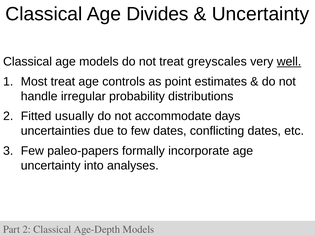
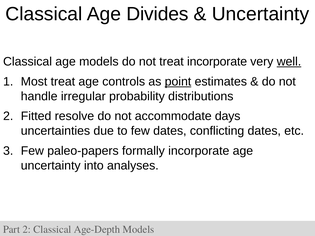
treat greyscales: greyscales -> incorporate (217, 62)
point underline: none -> present (178, 82)
usually: usually -> resolve (74, 116)
